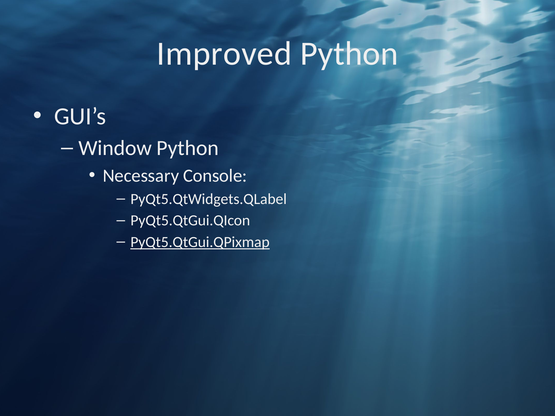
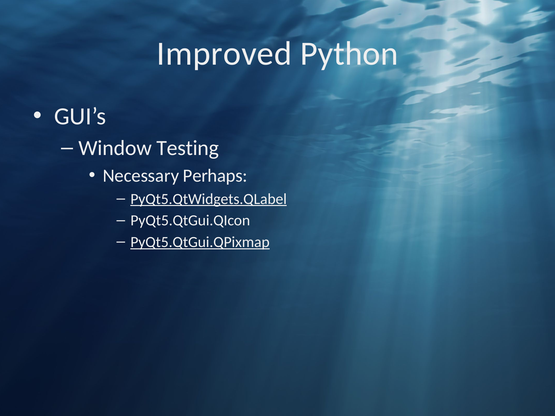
Window Python: Python -> Testing (188, 148)
Console: Console -> Perhaps (215, 176)
PyQt5.QtWidgets.QLabel underline: none -> present (209, 199)
